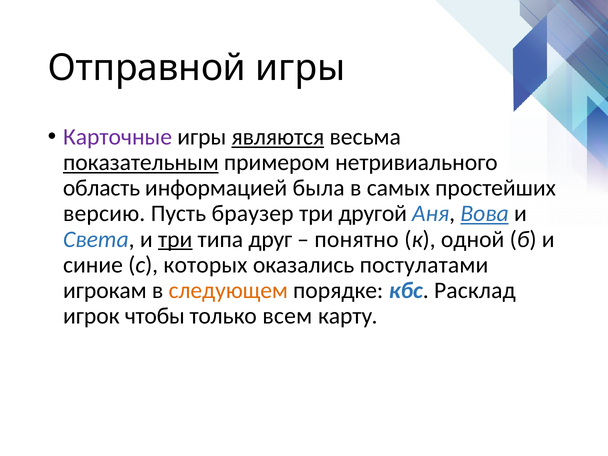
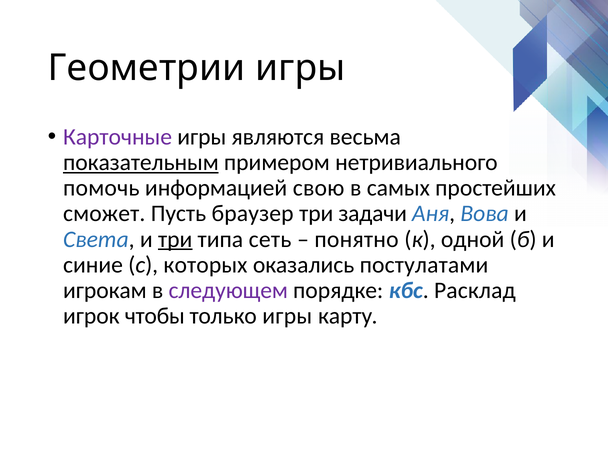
Отправной: Отправной -> Геометрии (147, 68)
являются underline: present -> none (278, 137)
область: область -> помочь (101, 188)
была: была -> свою (319, 188)
версию: версию -> сможет (104, 214)
другой: другой -> задачи (373, 214)
Вова underline: present -> none (485, 214)
друг: друг -> сеть (270, 239)
следующем colour: orange -> purple (228, 290)
только всем: всем -> игры (287, 316)
